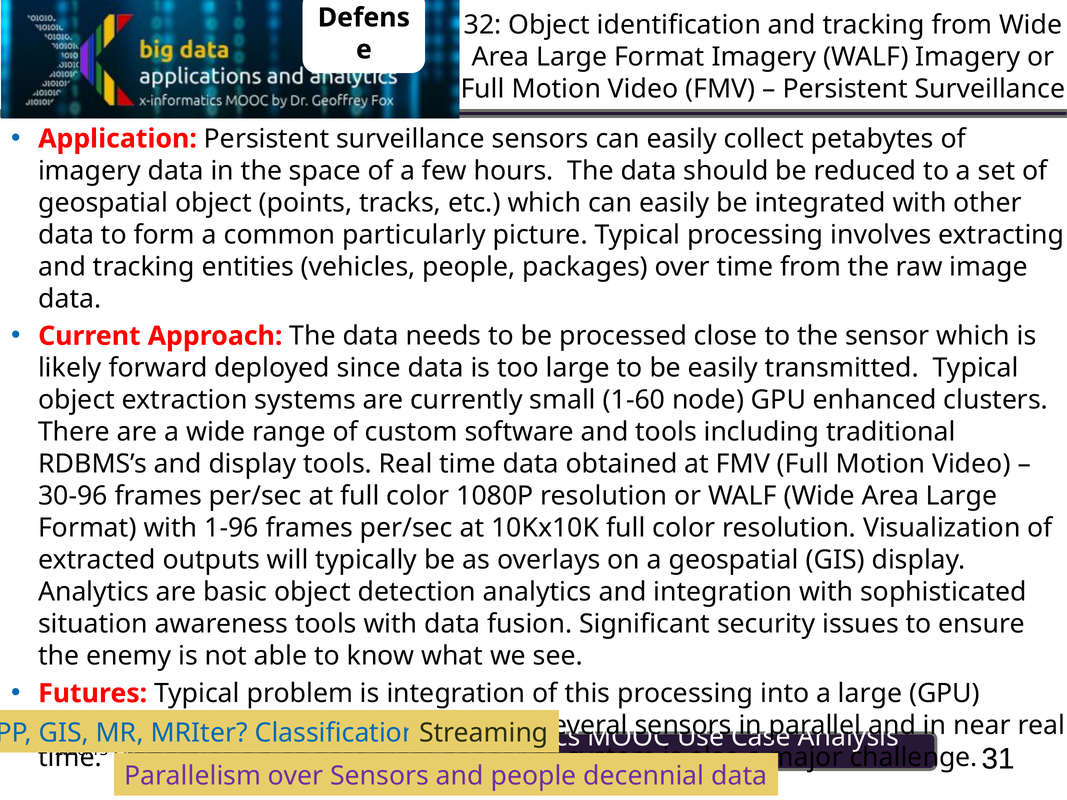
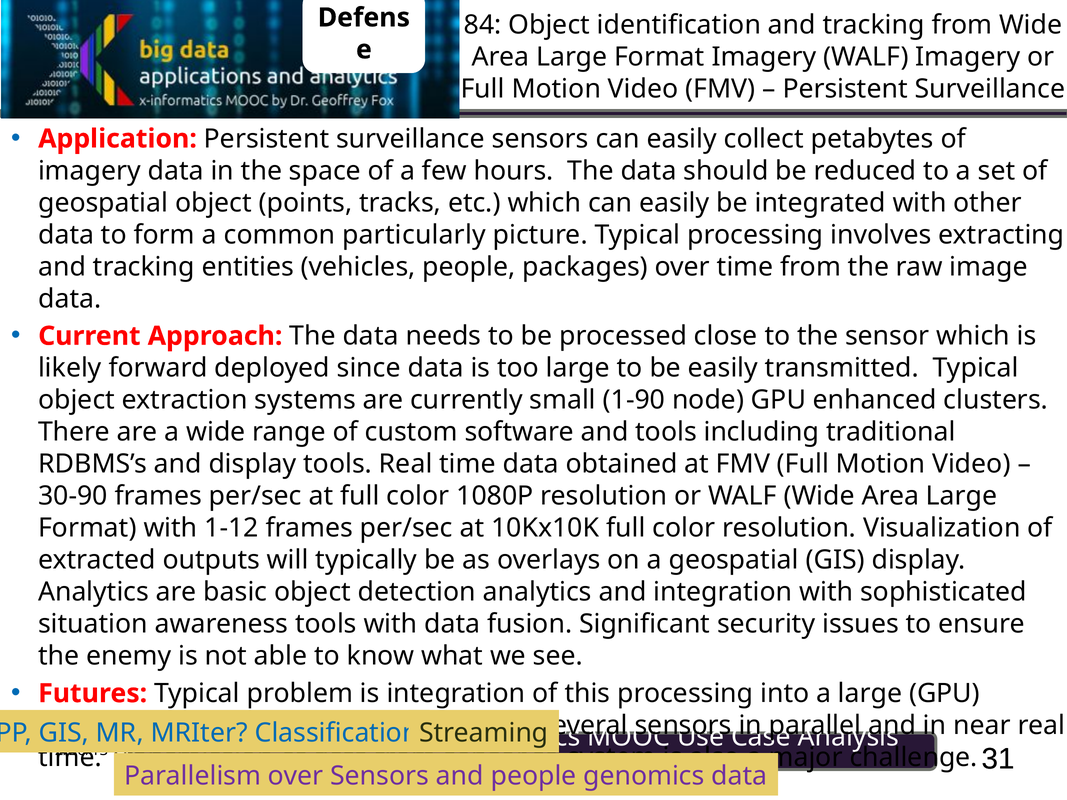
32: 32 -> 84 (483, 25)
1-60: 1-60 -> 1-90 (634, 400)
30-96: 30-96 -> 30-90 (73, 496)
1-96: 1-96 -> 1-12 (231, 528)
decennial: decennial -> genomics (644, 776)
